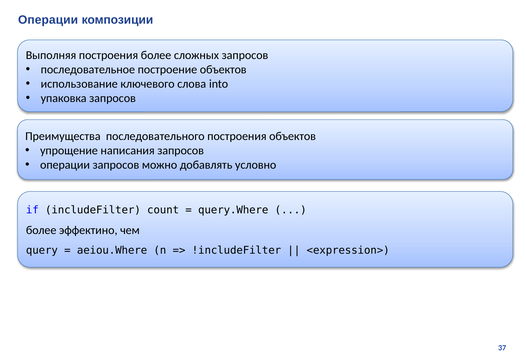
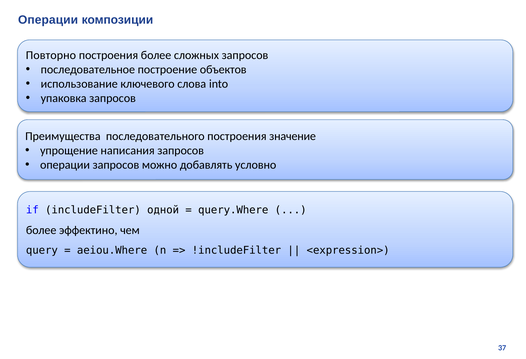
Выполняя: Выполняя -> Повторно (51, 55)
построения объектов: объектов -> значение (293, 136)
count: count -> одной (163, 210)
